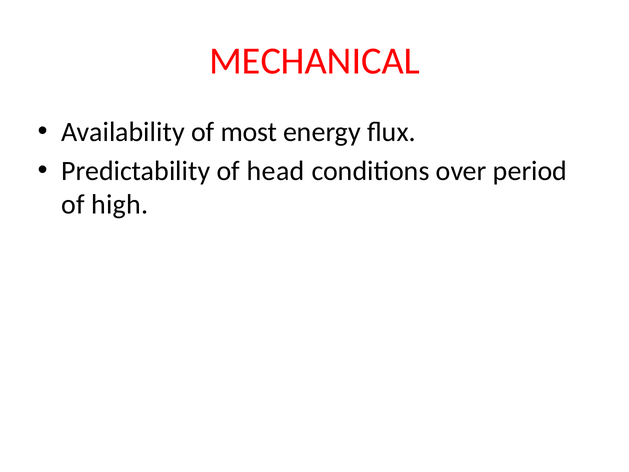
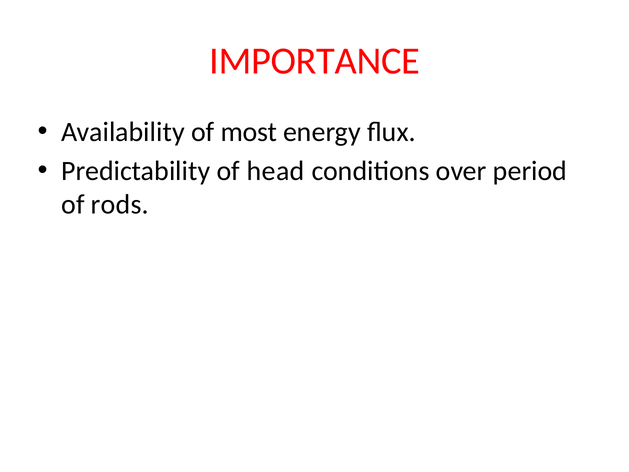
MECHANICAL: MECHANICAL -> IMPORTANCE (315, 61)
high: high -> rods (120, 205)
